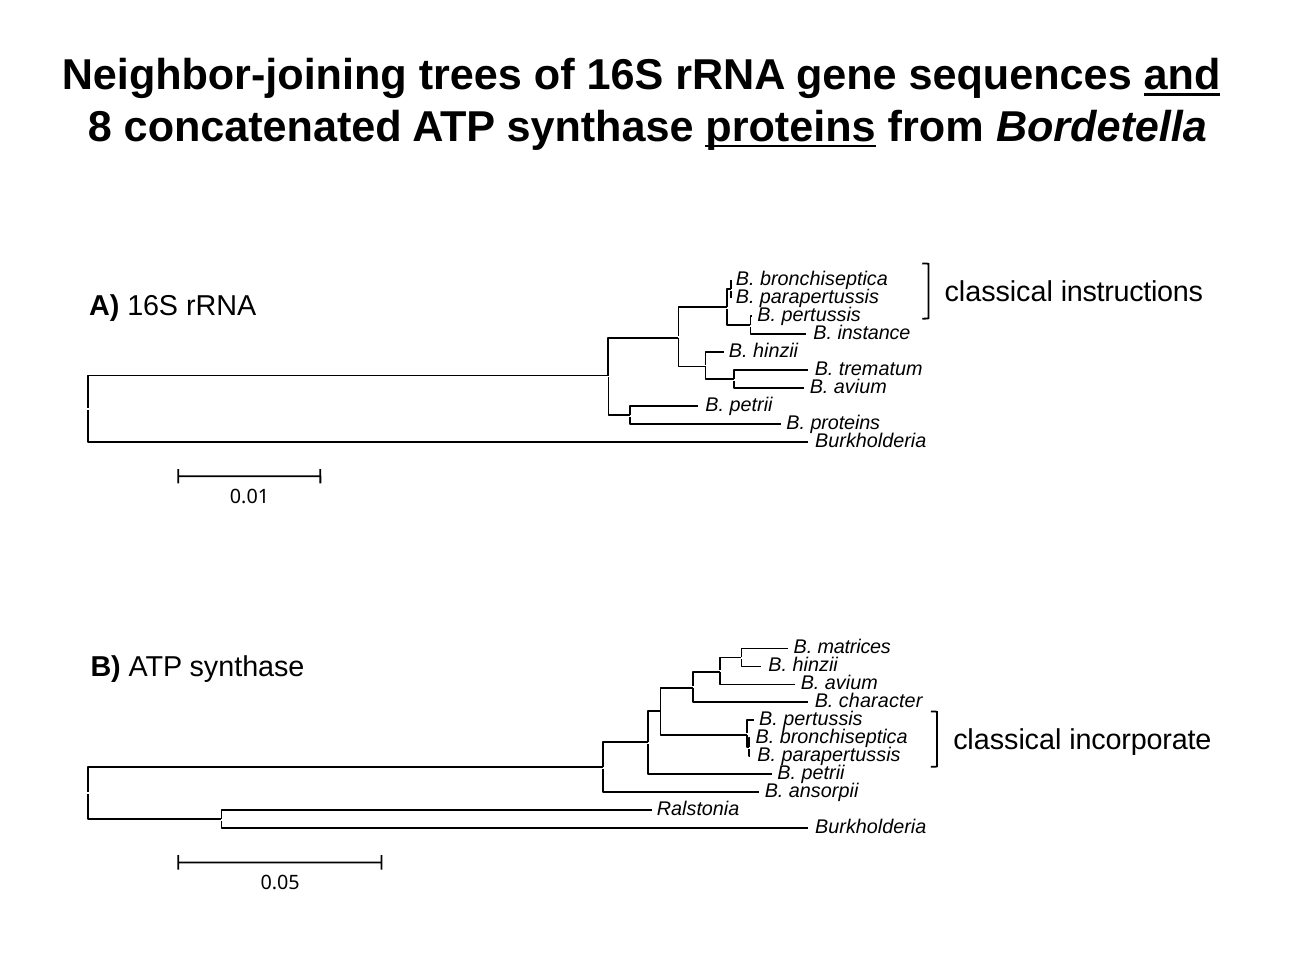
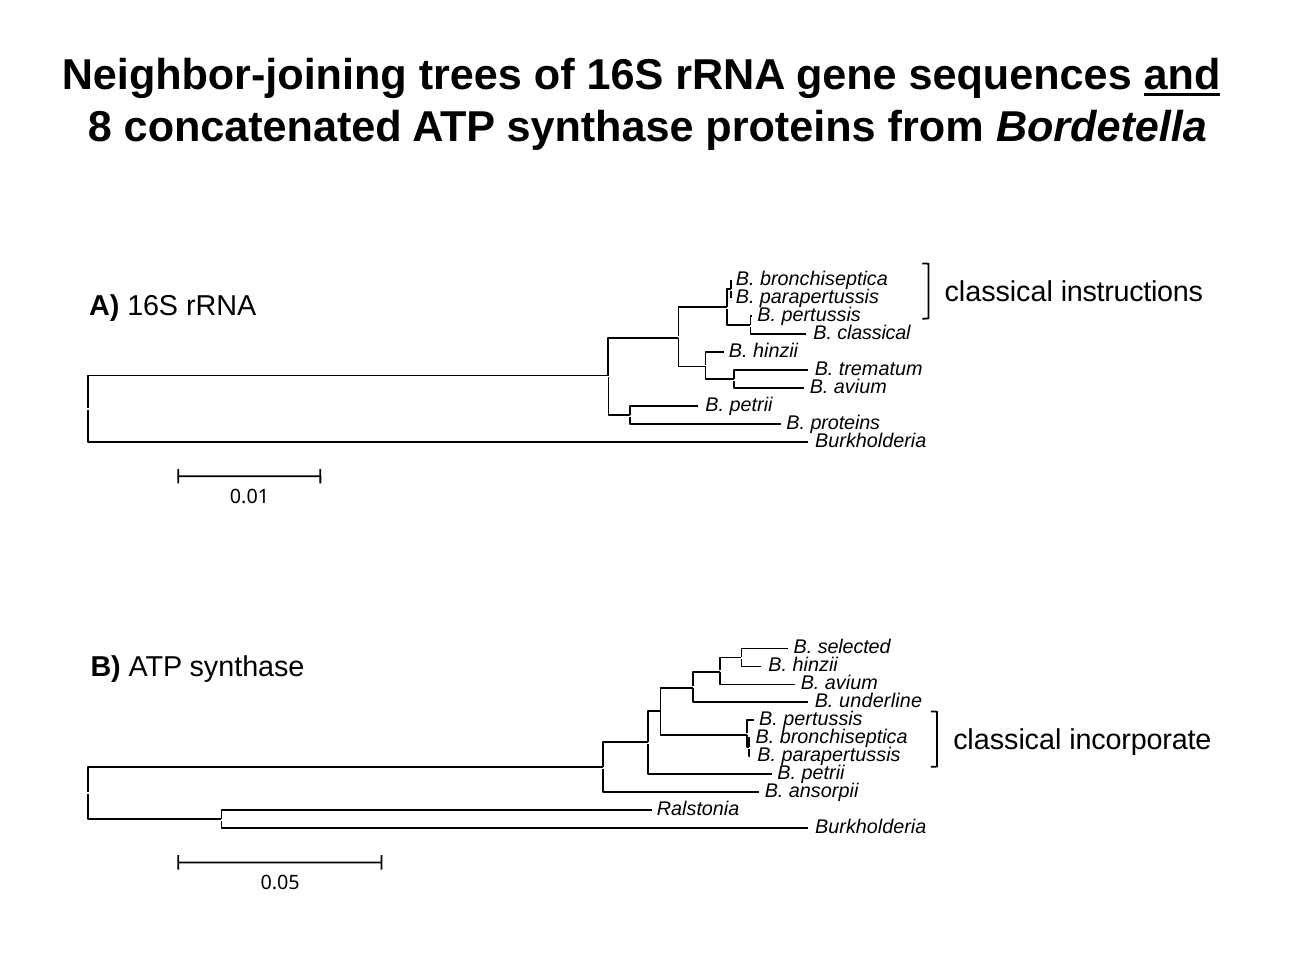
proteins underline: present -> none (791, 128)
B instance: instance -> classical (874, 333)
matrices: matrices -> selected (854, 647)
character: character -> underline (881, 701)
